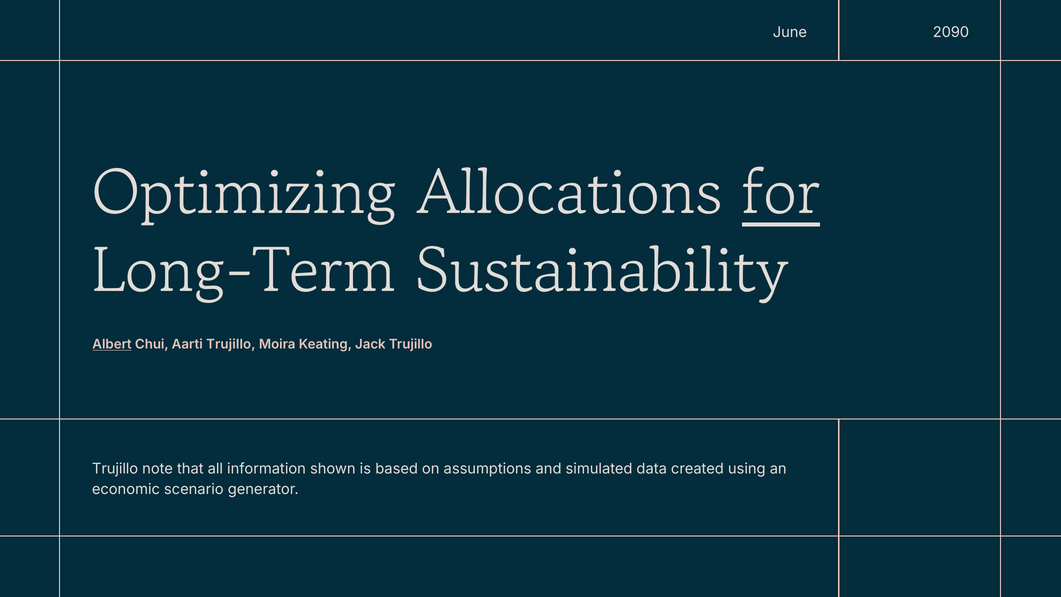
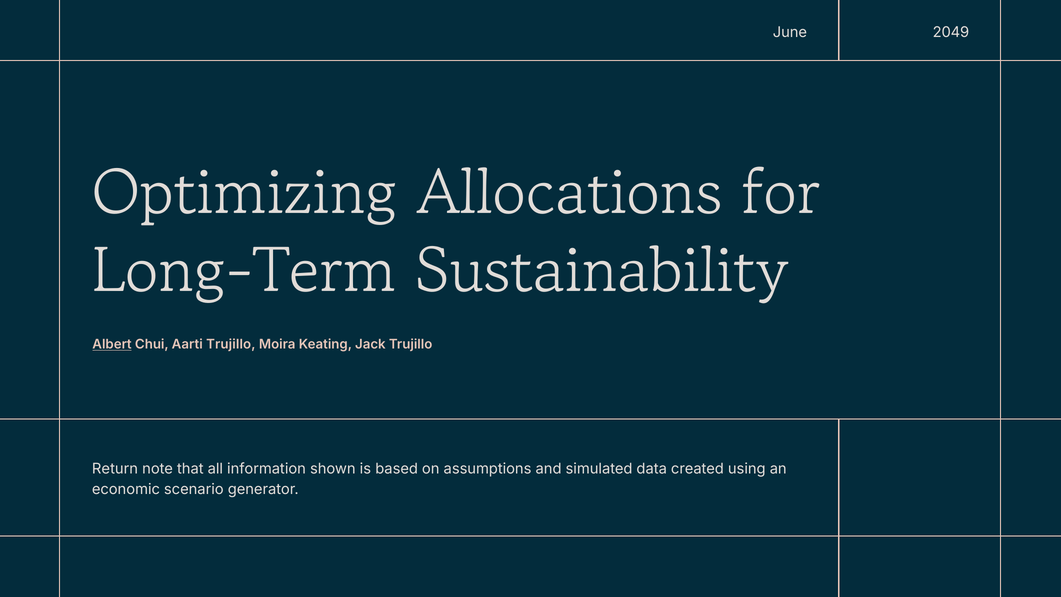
2090: 2090 -> 2049 (951, 33)
for underline: present -> none (781, 197)
Trujillo: Trujillo -> Return (115, 469)
